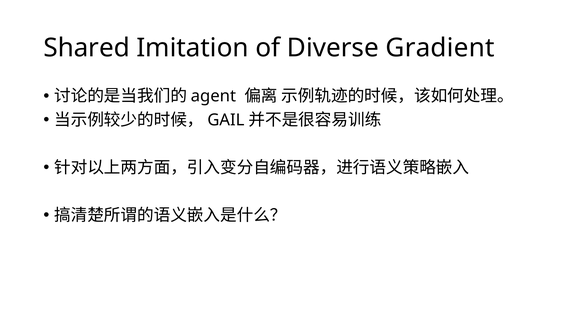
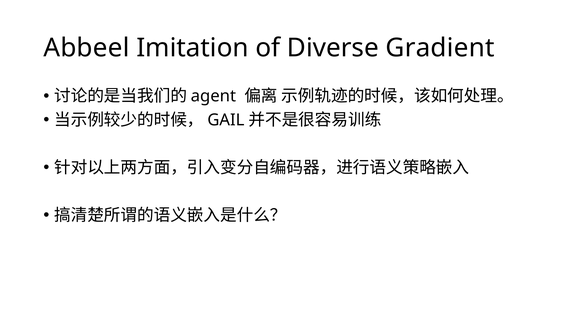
Shared: Shared -> Abbeel (86, 48)
